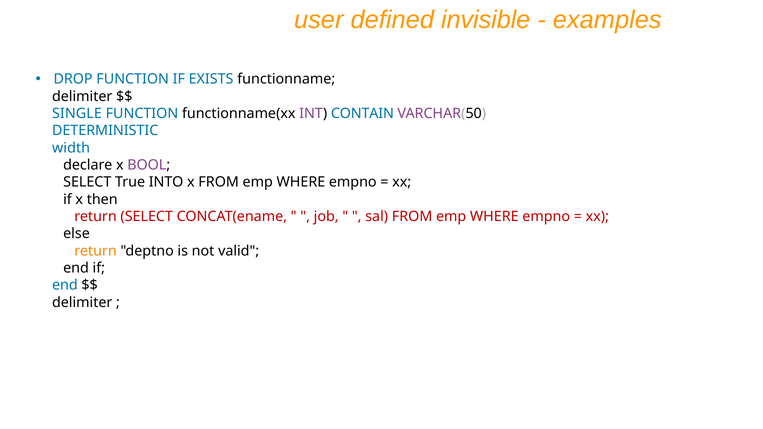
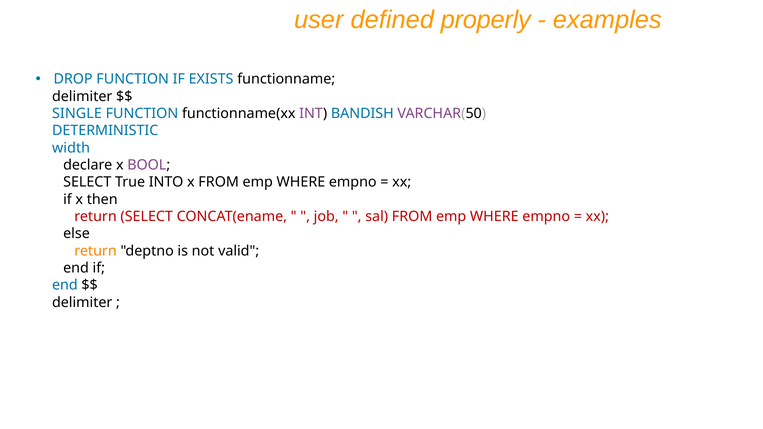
invisible: invisible -> properly (486, 20)
CONTAIN: CONTAIN -> BANDISH (362, 114)
